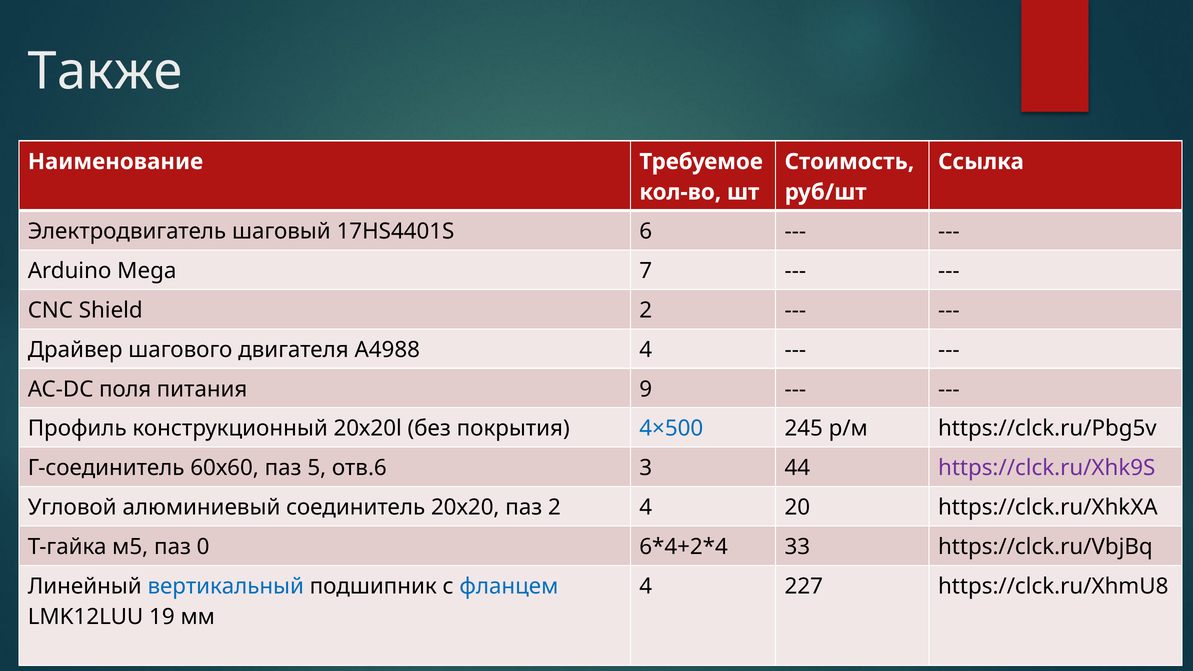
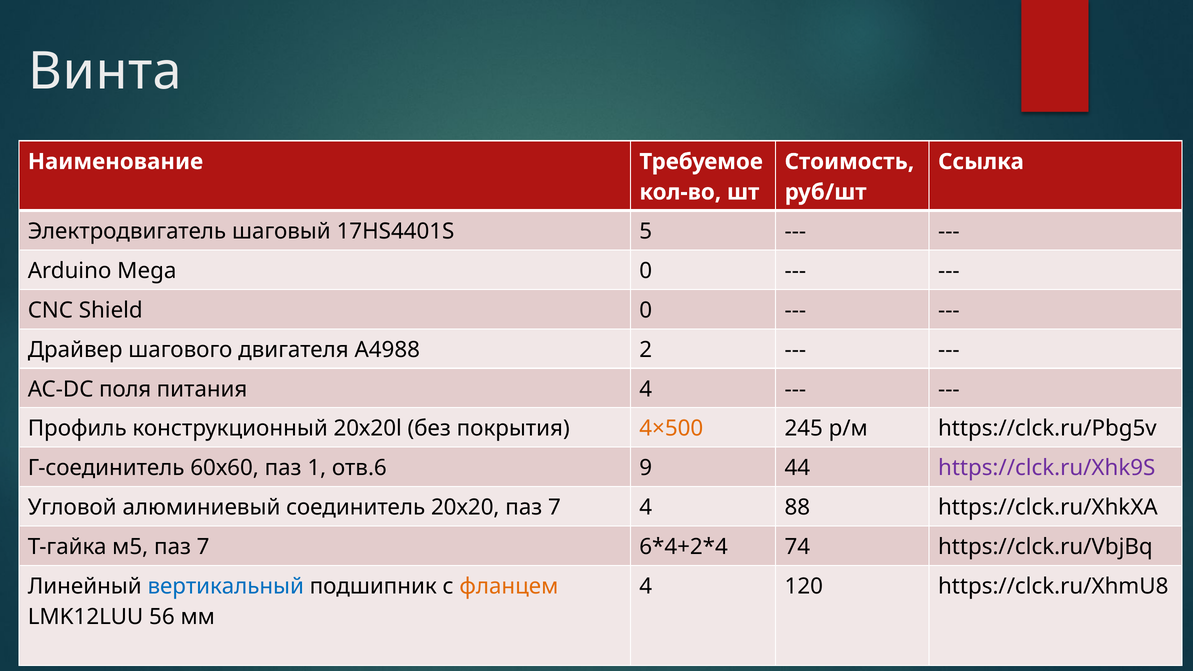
Также: Также -> Винта (105, 71)
6: 6 -> 5 (646, 232)
Mega 7: 7 -> 0 (646, 271)
Shield 2: 2 -> 0 (646, 310)
А4988 4: 4 -> 2 (646, 350)
питания 9: 9 -> 4 (646, 389)
4×500 colour: blue -> orange (671, 429)
5: 5 -> 1 (317, 468)
3: 3 -> 9 (646, 468)
20х20 паз 2: 2 -> 7 (554, 507)
20: 20 -> 88 (797, 507)
м5 паз 0: 0 -> 7 (203, 547)
33: 33 -> 74 (797, 547)
фланцем colour: blue -> orange (509, 586)
227: 227 -> 120 (804, 586)
19: 19 -> 56 (162, 617)
